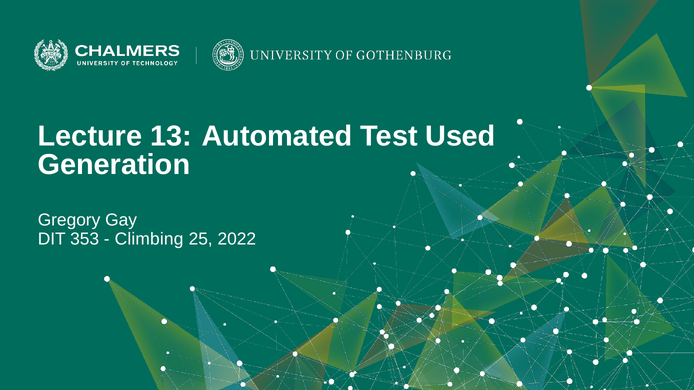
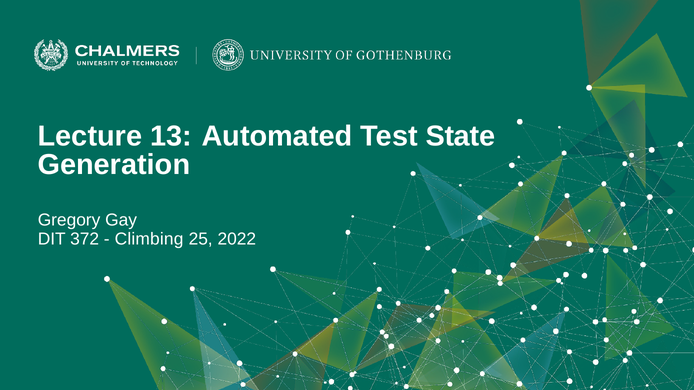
Used: Used -> State (460, 136)
353: 353 -> 372 (85, 239)
